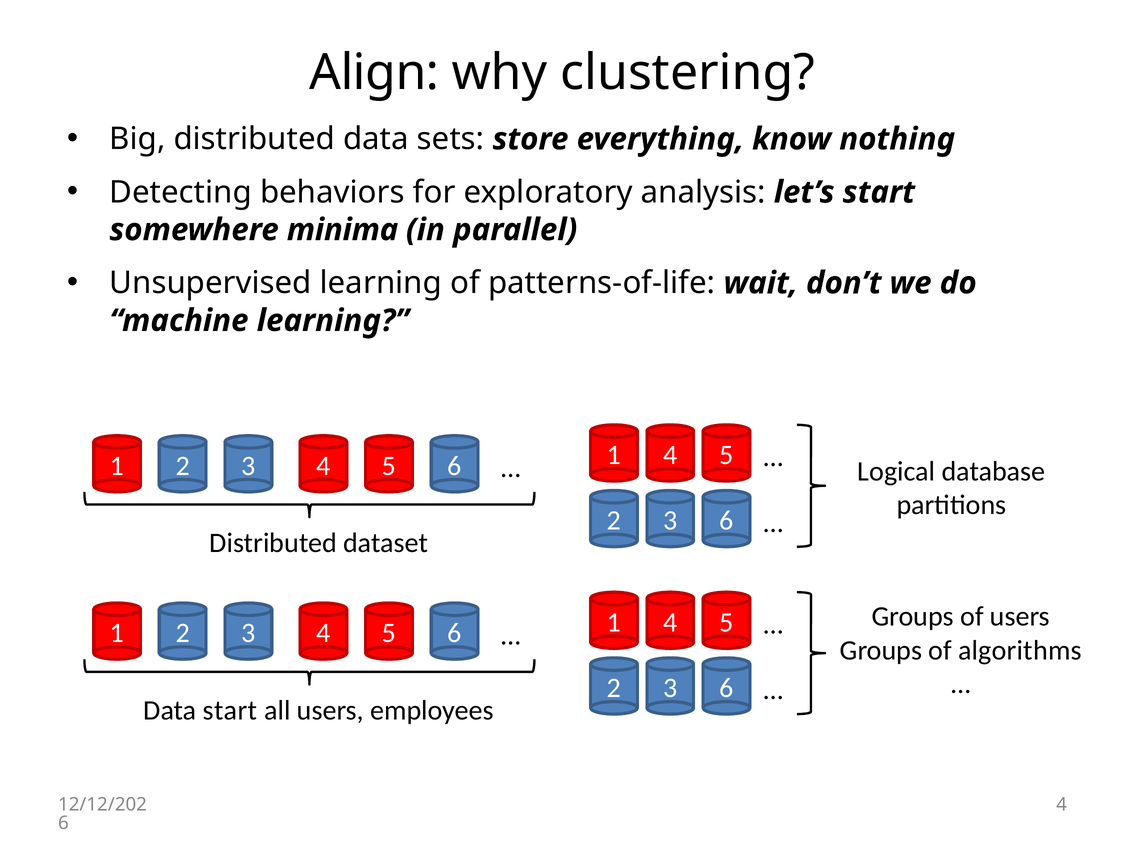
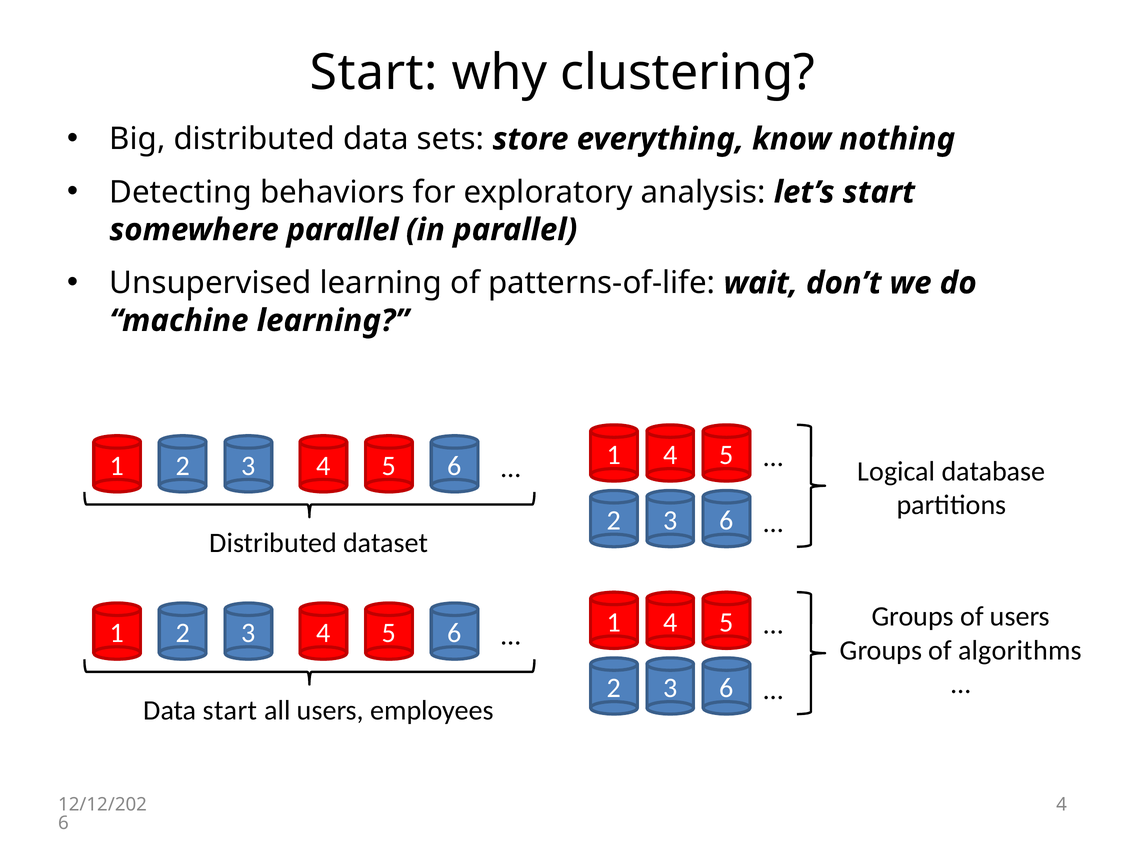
Align: Align -> Start (374, 73)
somewhere minima: minima -> parallel (343, 230)
